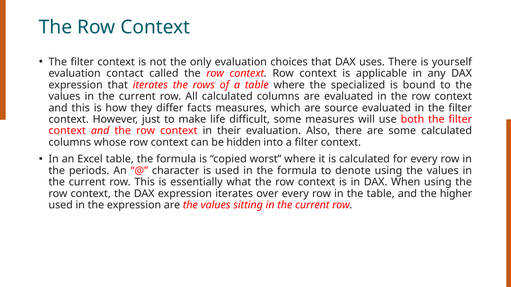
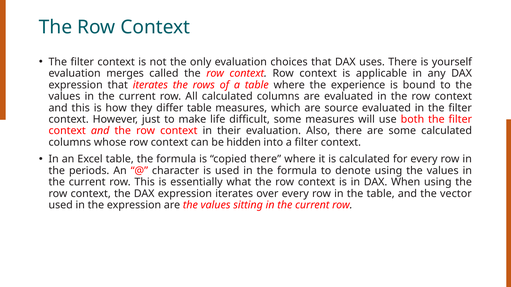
contact: contact -> merges (125, 73)
specialized: specialized -> experience (358, 85)
differ facts: facts -> table (199, 108)
copied worst: worst -> there (266, 159)
higher: higher -> vector (456, 194)
